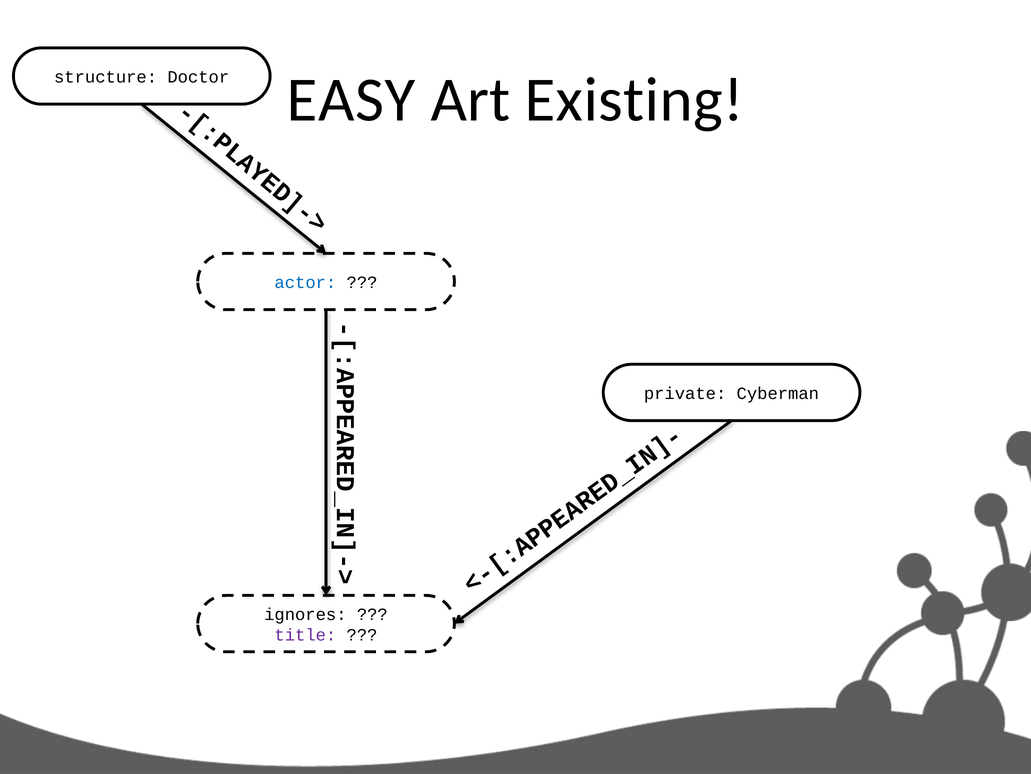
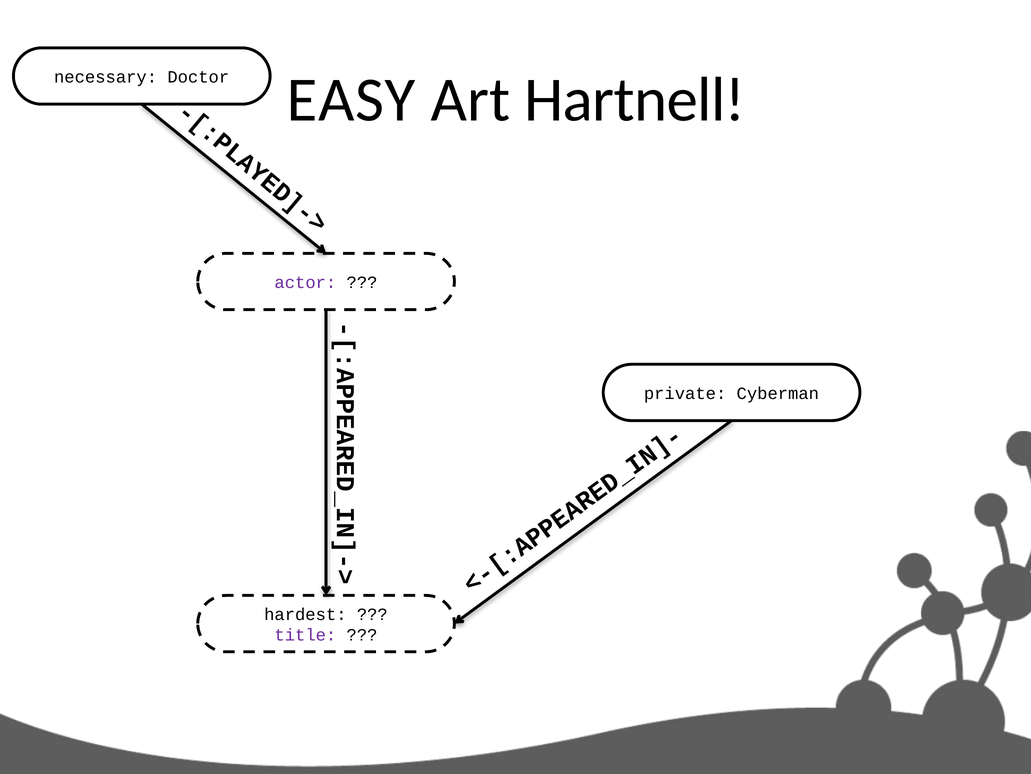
structure: structure -> necessary (106, 77)
Existing: Existing -> Hartnell (635, 100)
actor colour: blue -> purple (305, 282)
ignores: ignores -> hardest (305, 614)
